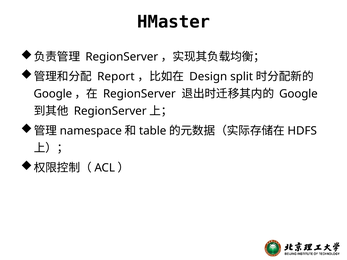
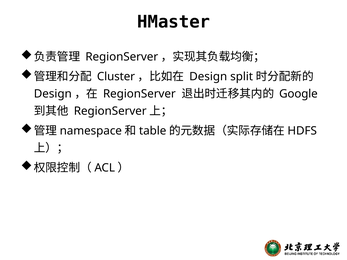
Report: Report -> Cluster (116, 77)
Google: Google -> Design (53, 94)
